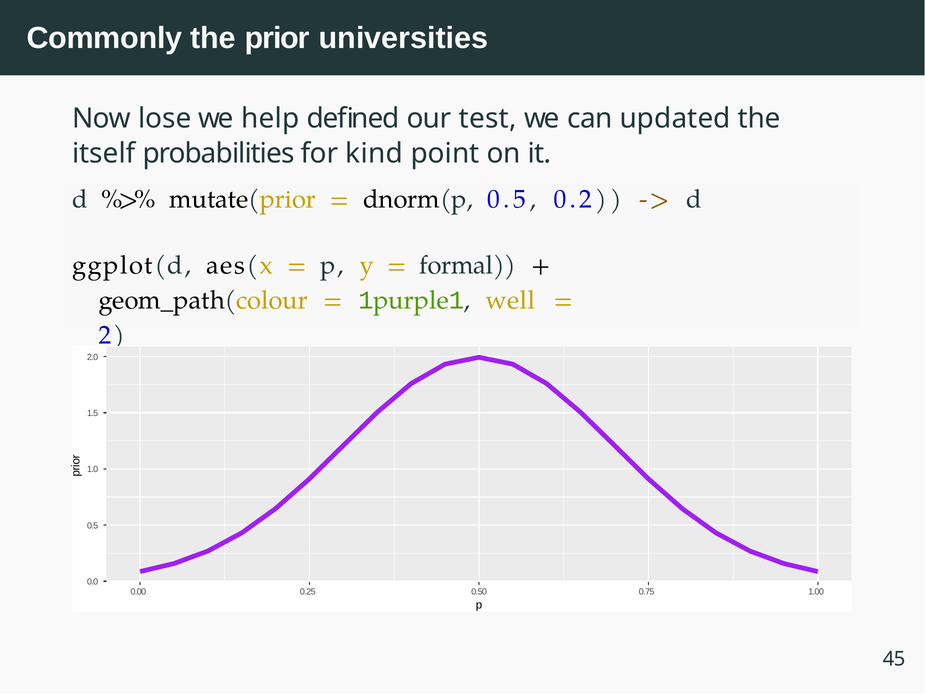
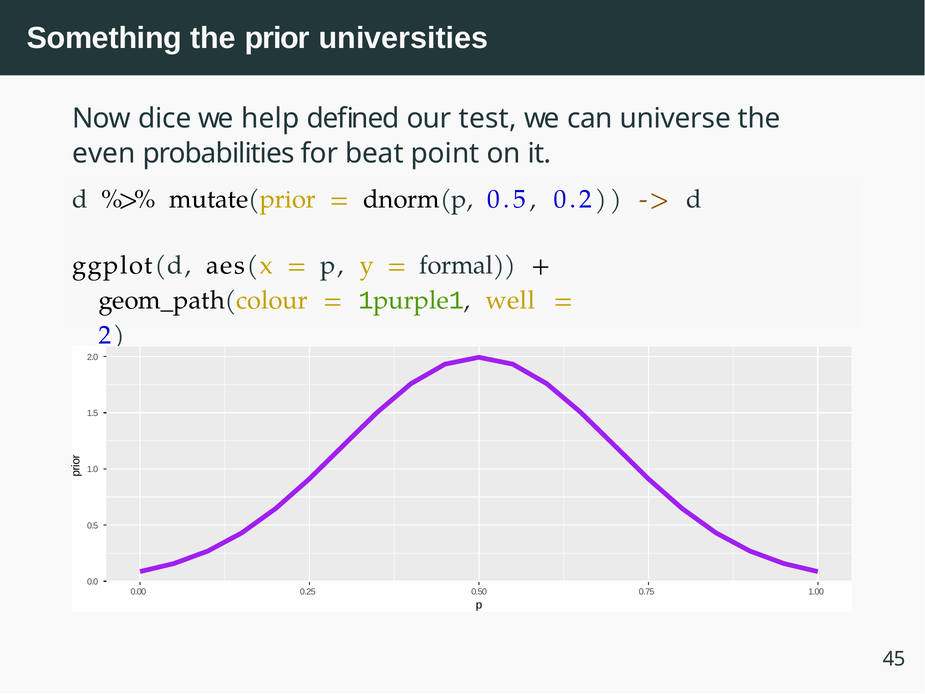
Commonly: Commonly -> Something (104, 38)
lose: lose -> dice (165, 119)
updated: updated -> universe (675, 119)
itself: itself -> even (104, 153)
kind: kind -> beat (374, 153)
